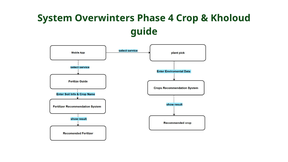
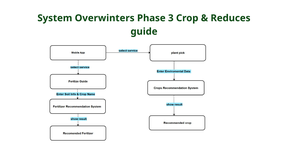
4: 4 -> 3 (171, 18)
Kholoud: Kholoud -> Reduces (231, 18)
